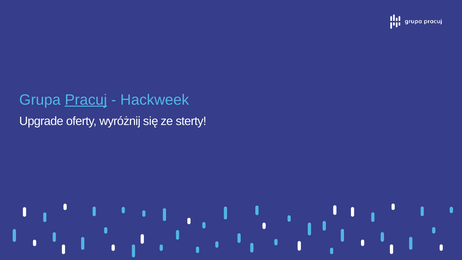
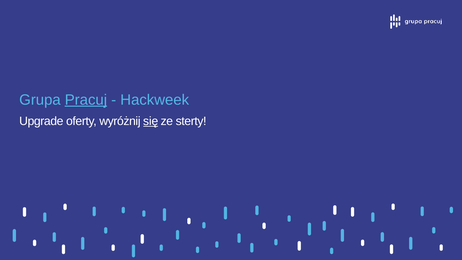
się underline: none -> present (151, 121)
